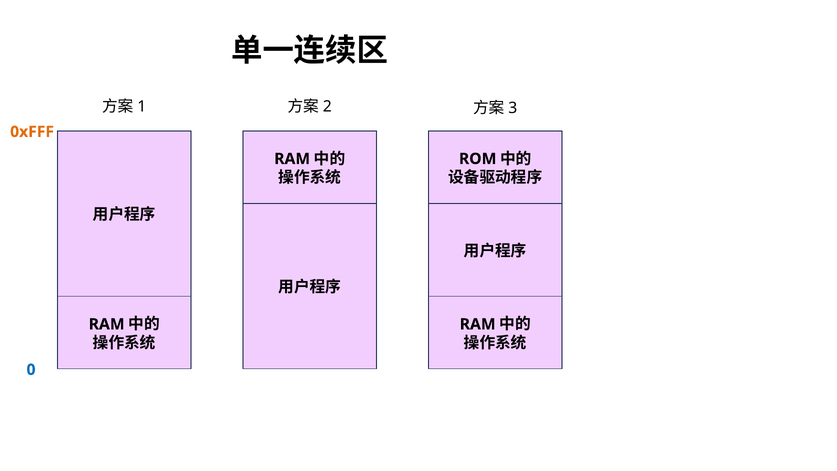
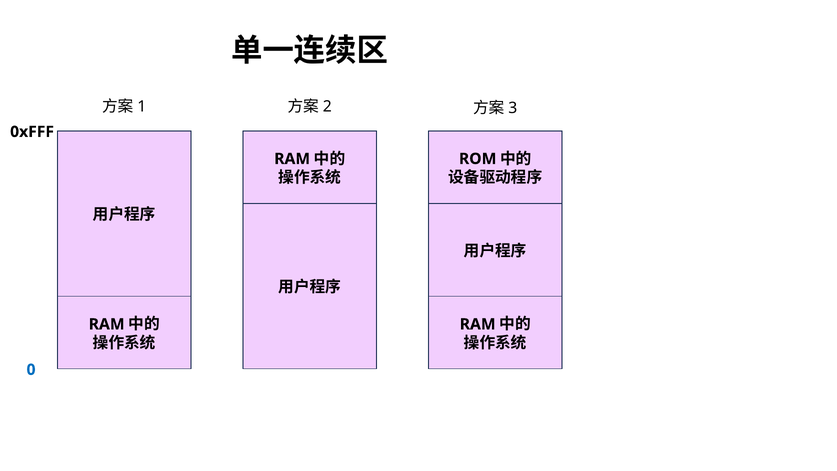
0xFFF colour: orange -> black (32, 132)
